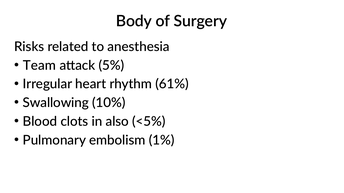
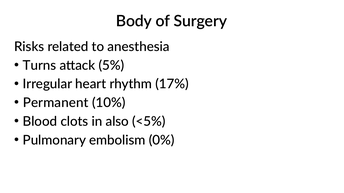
Team: Team -> Turns (39, 66)
61%: 61% -> 17% (172, 84)
Swallowing: Swallowing -> Permanent (56, 103)
1%: 1% -> 0% (162, 141)
